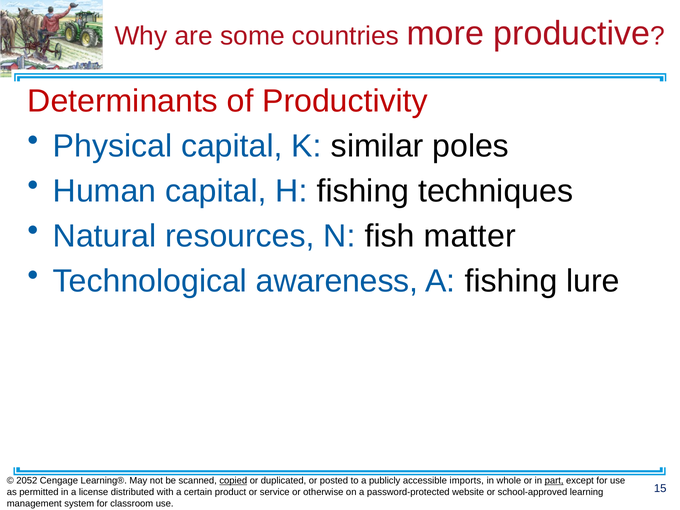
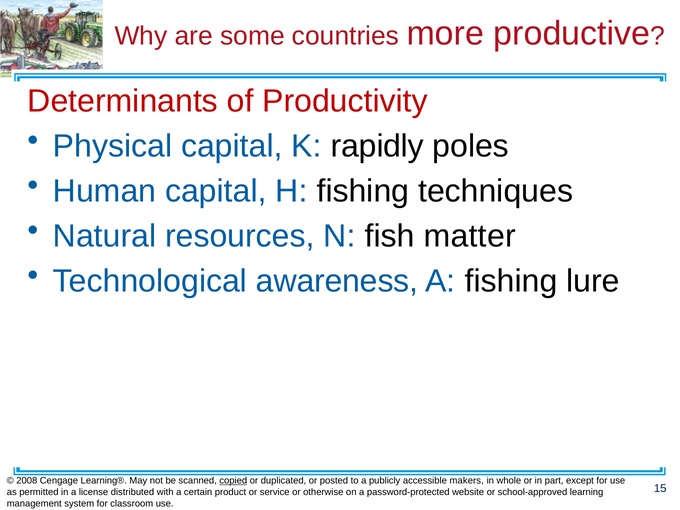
similar: similar -> rapidly (377, 146)
2052: 2052 -> 2008 (27, 481)
imports: imports -> makers (467, 481)
part underline: present -> none (554, 481)
